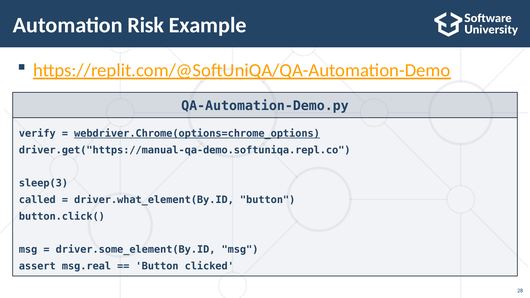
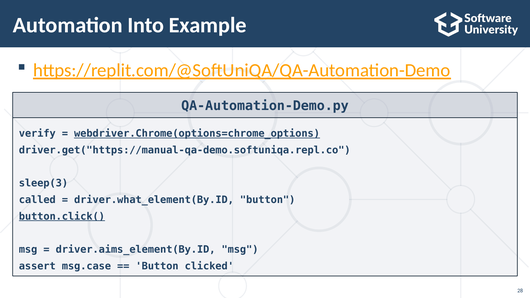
Risk: Risk -> Into (146, 25)
button.click( underline: none -> present (62, 216)
driver.some_element(By.ID: driver.some_element(By.ID -> driver.aims_element(By.ID (136, 250)
msg.real: msg.real -> msg.case (86, 266)
